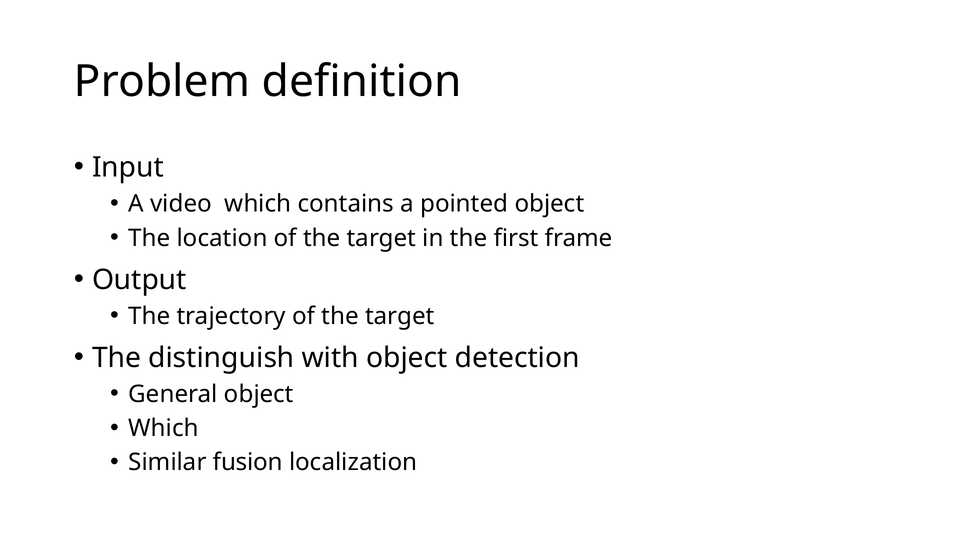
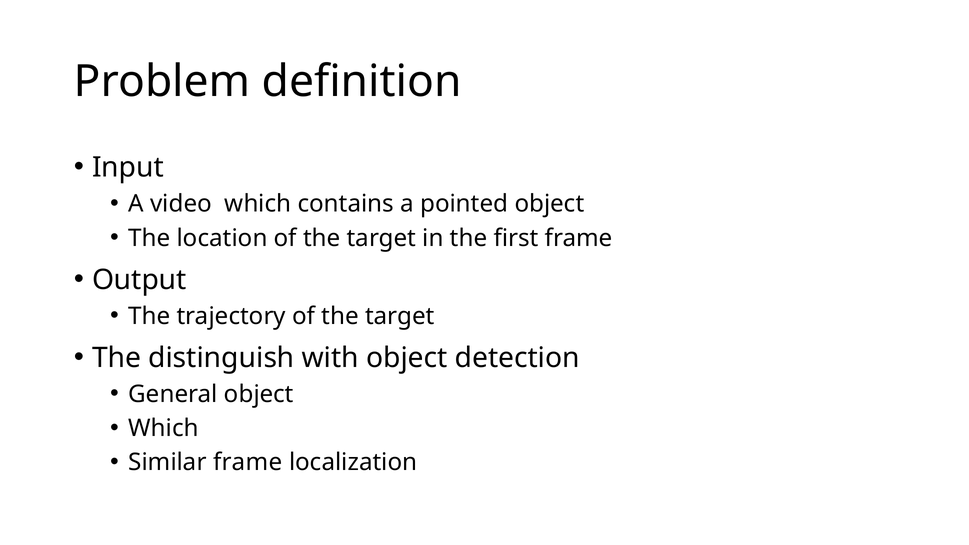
Similar fusion: fusion -> frame (248, 463)
